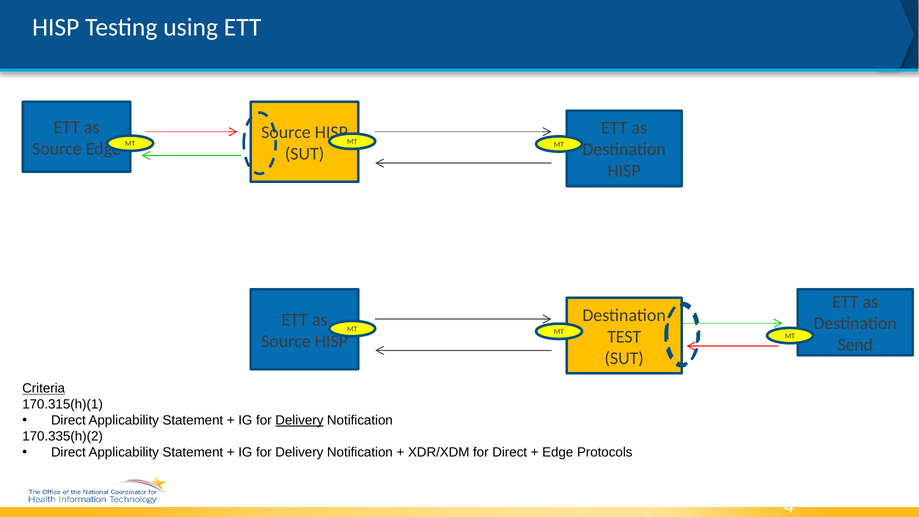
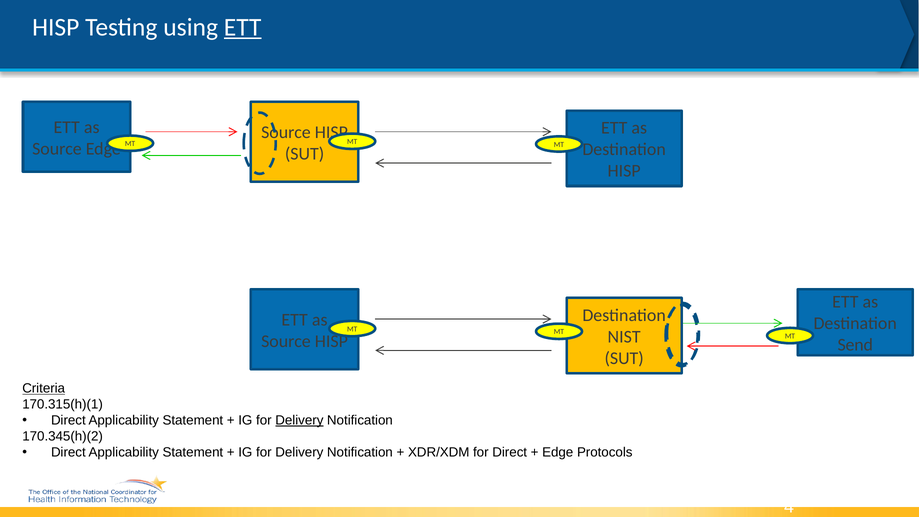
ETT underline: none -> present (243, 27)
TEST: TEST -> NIST (624, 337)
170.335(h)(2: 170.335(h)(2 -> 170.345(h)(2 (63, 436)
